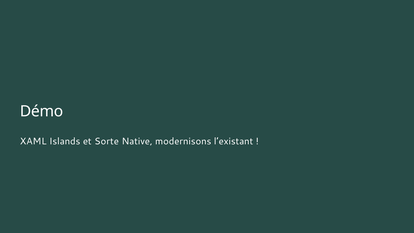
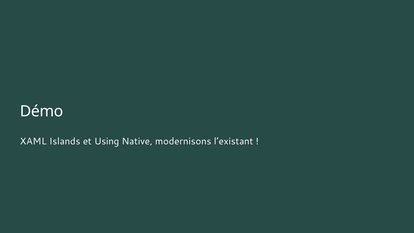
Sorte: Sorte -> Using (107, 141)
